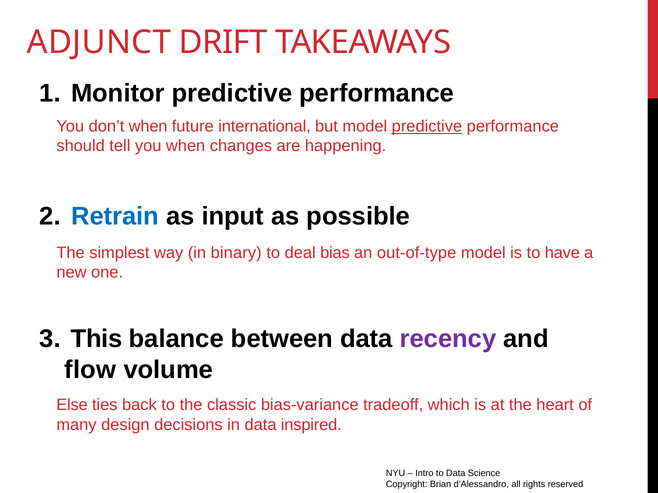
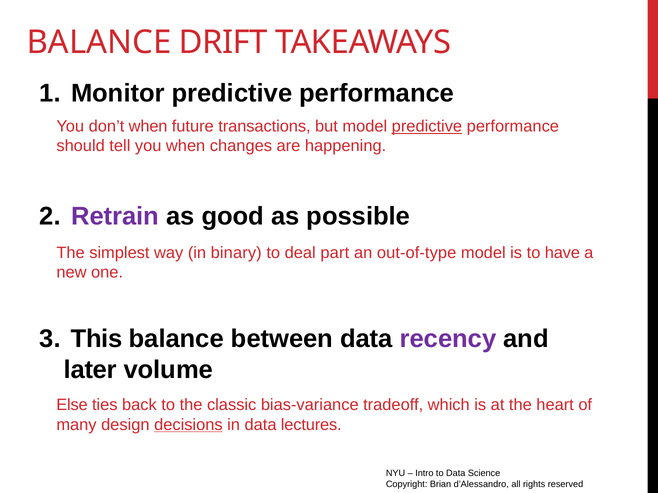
ADJUNCT: ADJUNCT -> BALANCE (99, 43)
international: international -> transactions (264, 126)
Retrain colour: blue -> purple (115, 216)
input: input -> good (233, 216)
bias: bias -> part (335, 253)
flow: flow -> later (90, 370)
decisions underline: none -> present (188, 425)
inspired: inspired -> lectures (311, 425)
